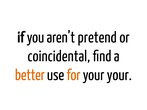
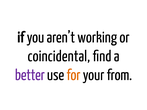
pretend: pretend -> working (97, 37)
better colour: orange -> purple (30, 75)
your your: your -> from (119, 75)
